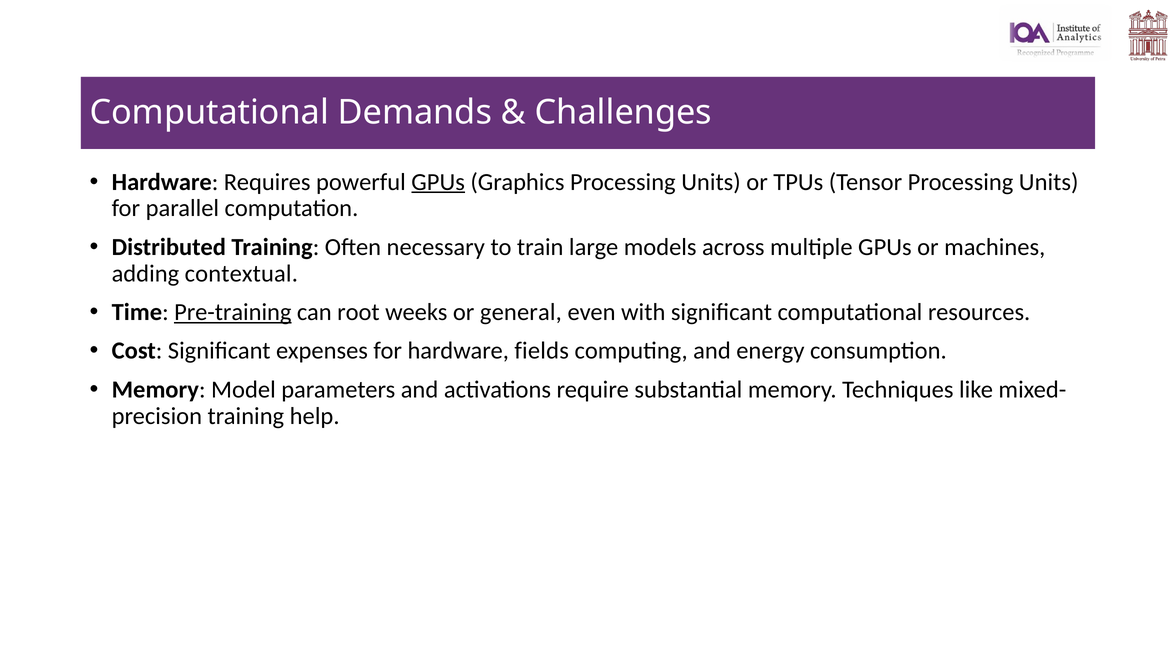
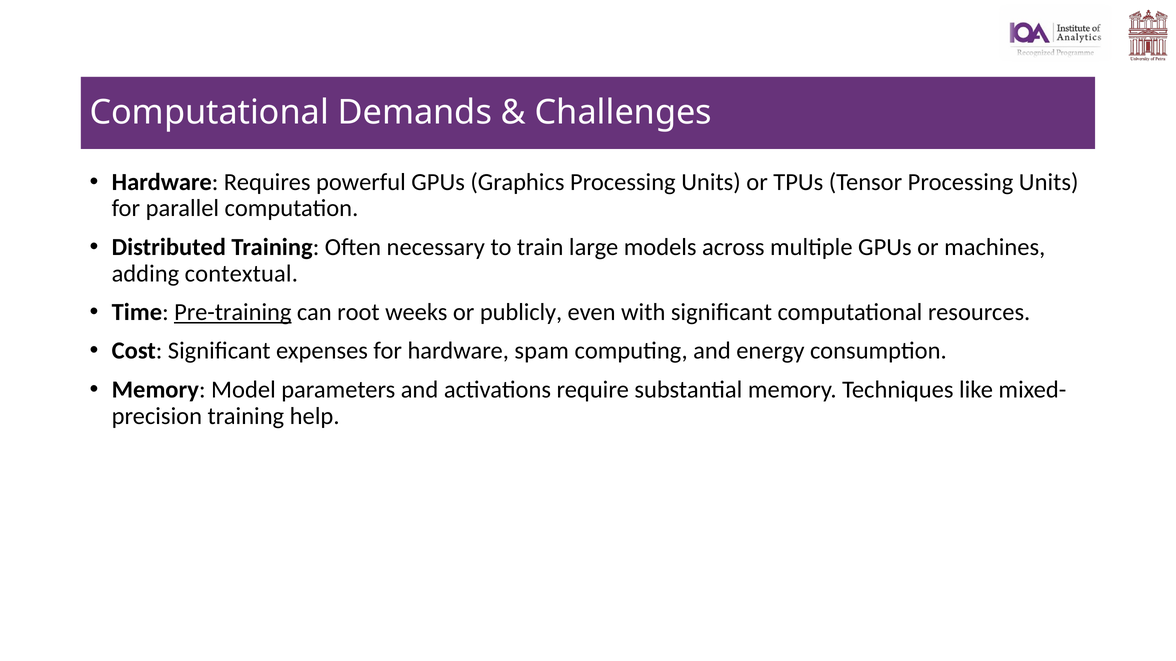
GPUs underline: present -> none (438, 182)
general: general -> publicly (521, 312)
fields: fields -> spam (542, 351)
